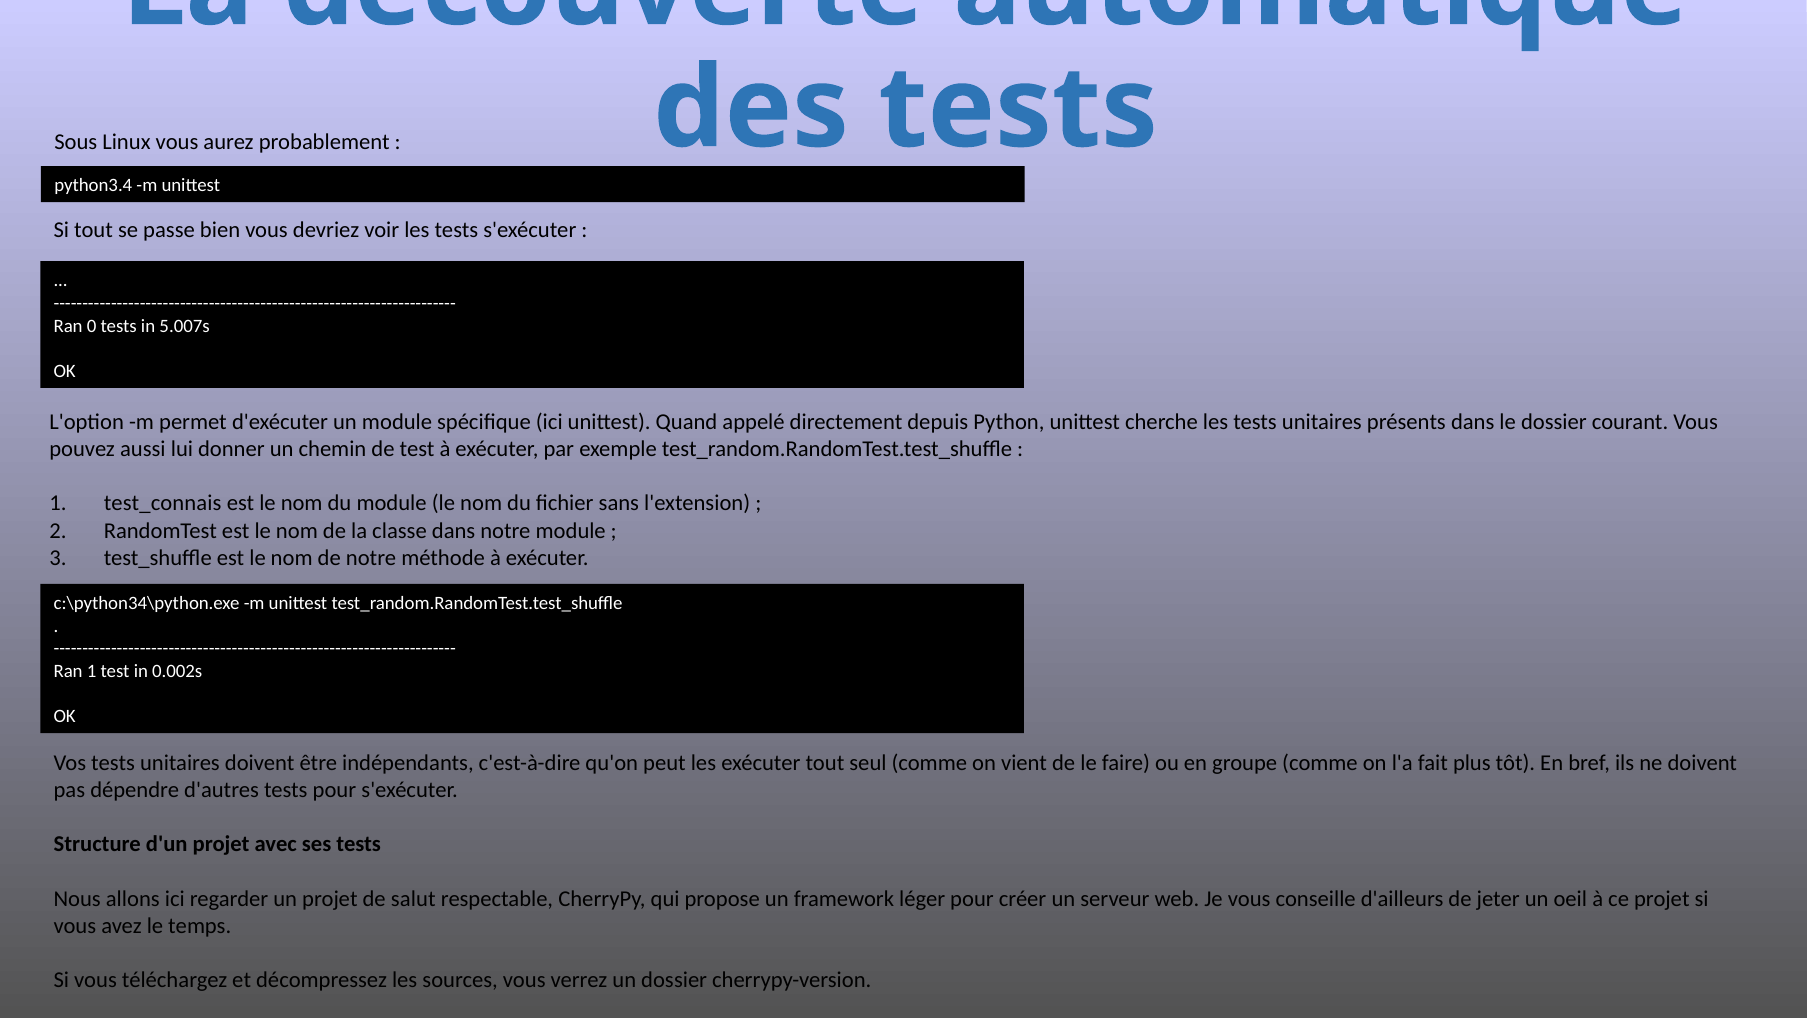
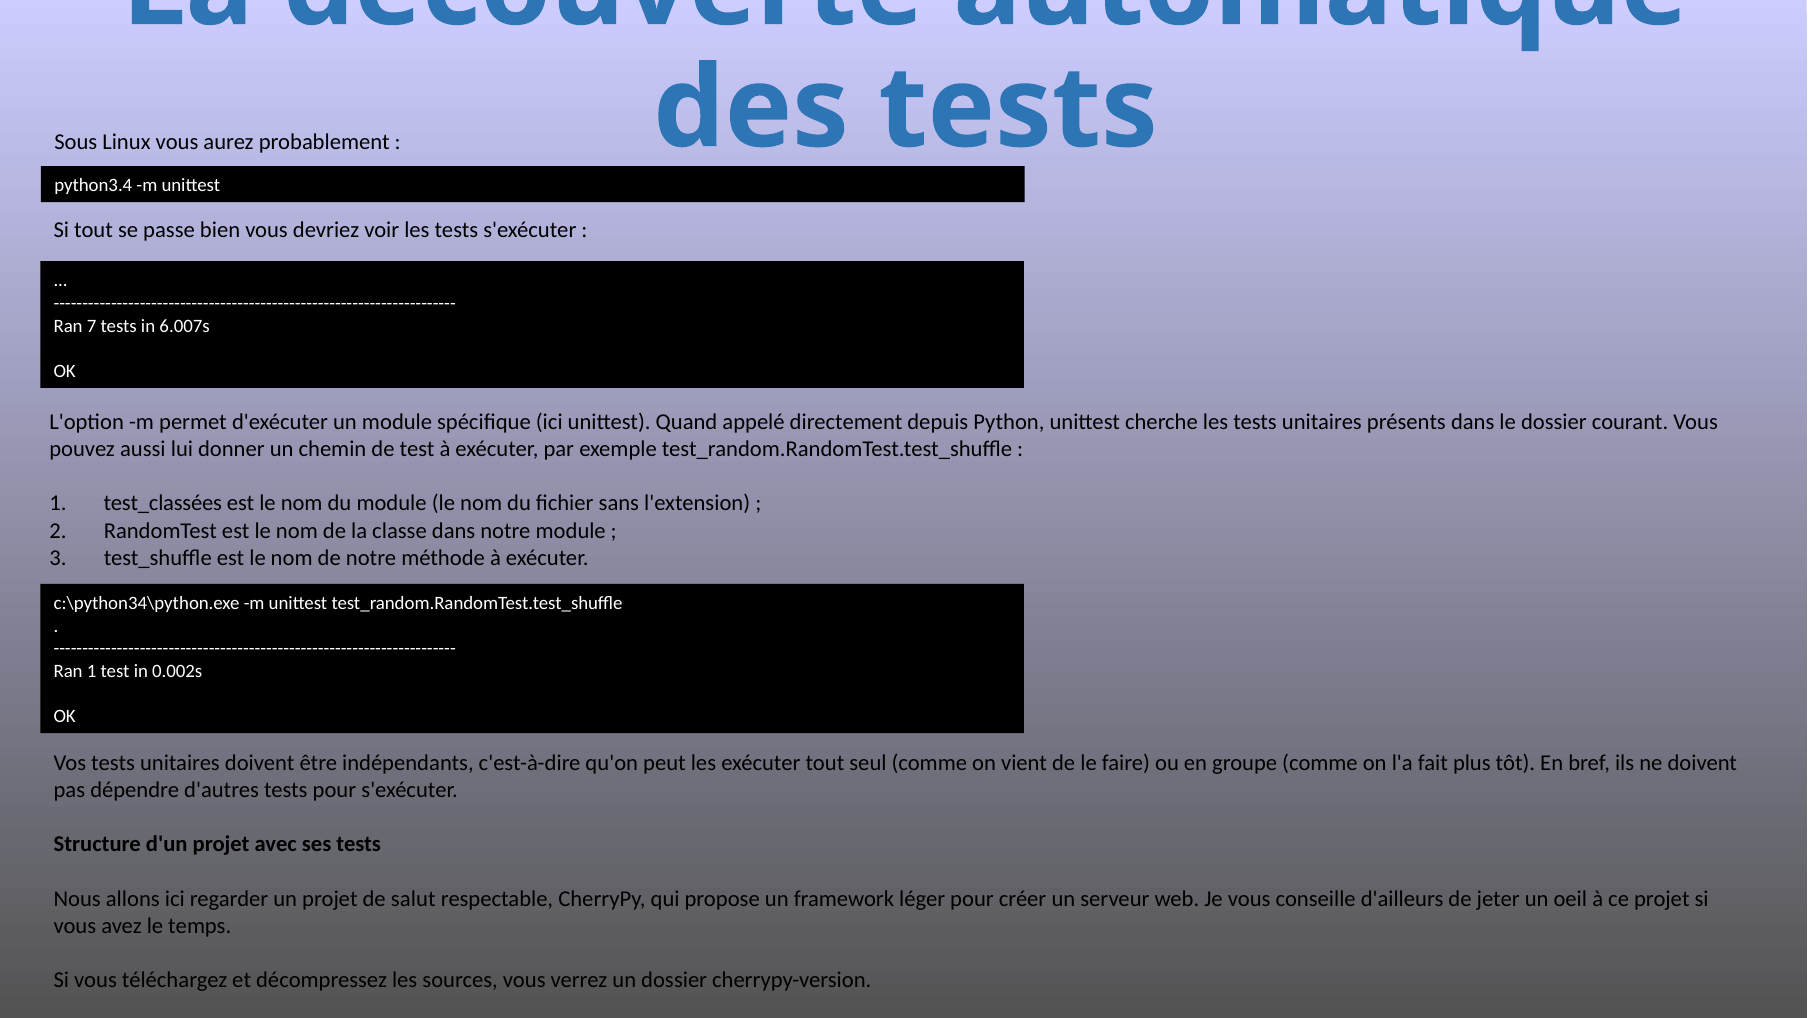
0: 0 -> 7 (92, 326)
5.007s: 5.007s -> 6.007s (185, 326)
test_connais: test_connais -> test_classées (163, 504)
